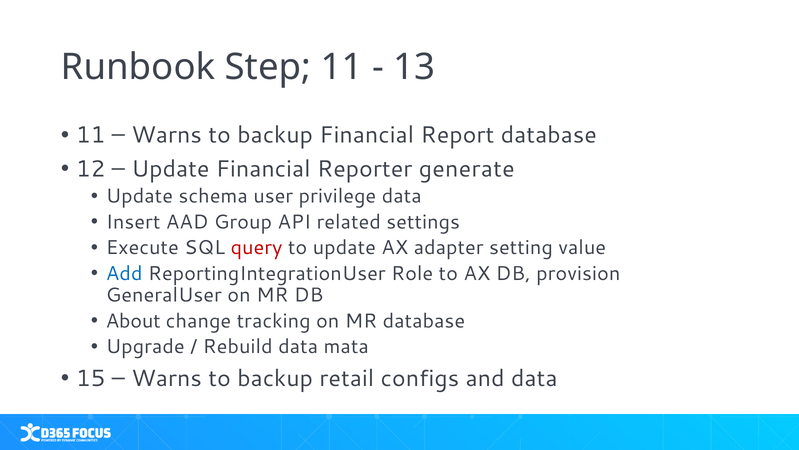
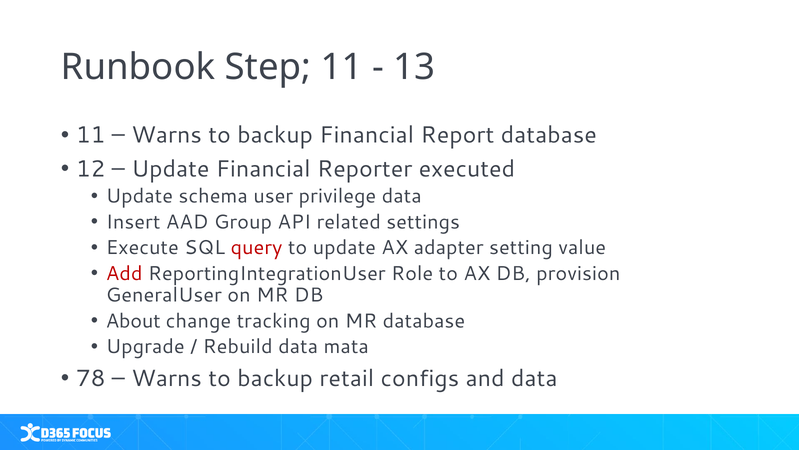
generate: generate -> executed (467, 169)
Add colour: blue -> red (124, 273)
15: 15 -> 78 (91, 378)
